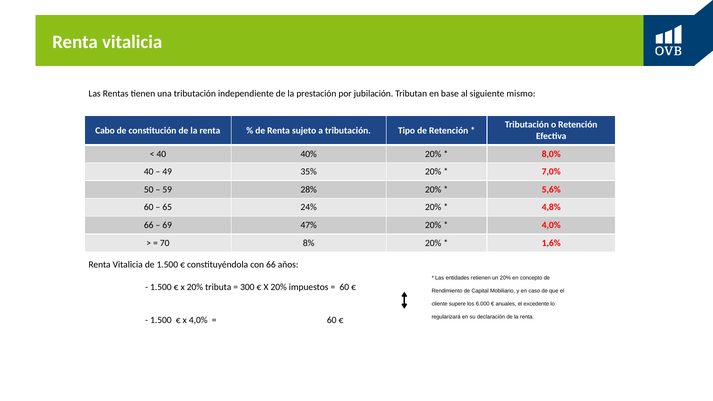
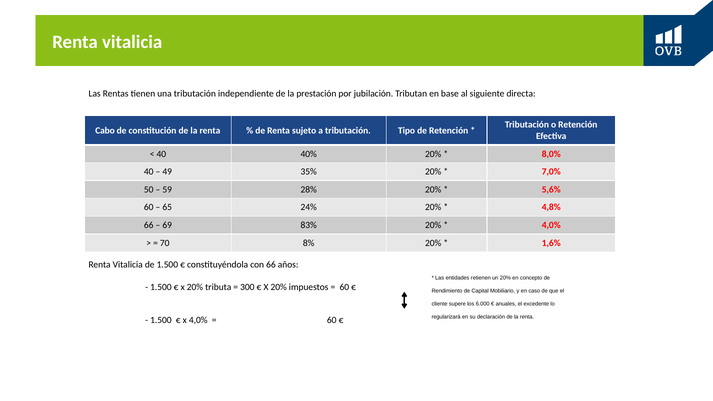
mismo: mismo -> directa (521, 93)
47%: 47% -> 83% (309, 225)
